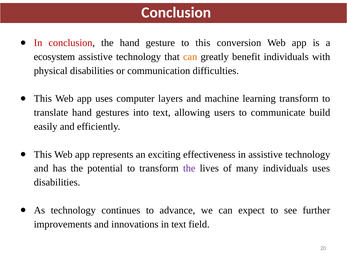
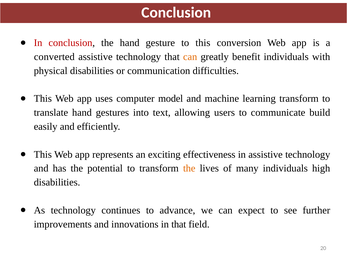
ecosystem: ecosystem -> converted (54, 57)
layers: layers -> model (171, 99)
the colour: purple -> orange (189, 169)
individuals uses: uses -> high (321, 169)
in text: text -> that (179, 224)
